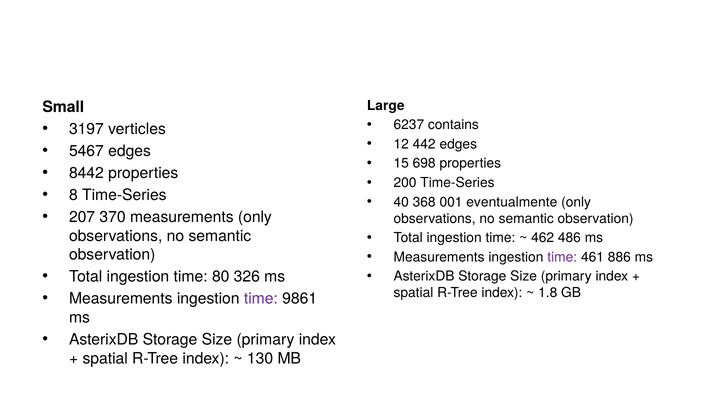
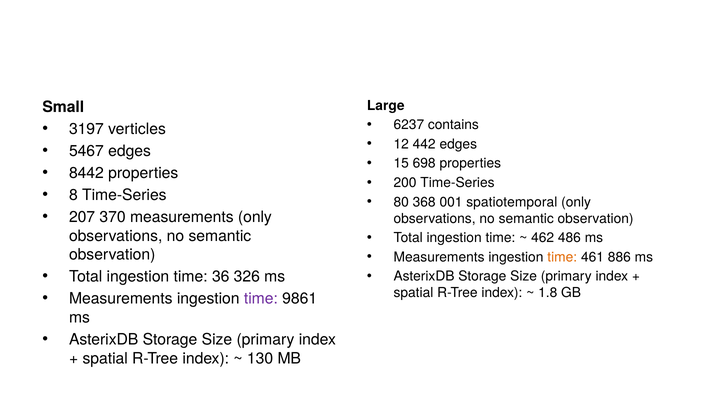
40: 40 -> 80 (401, 202)
eventualmente: eventualmente -> spatiotemporal (512, 202)
time colour: purple -> orange (562, 257)
80: 80 -> 36 (221, 277)
